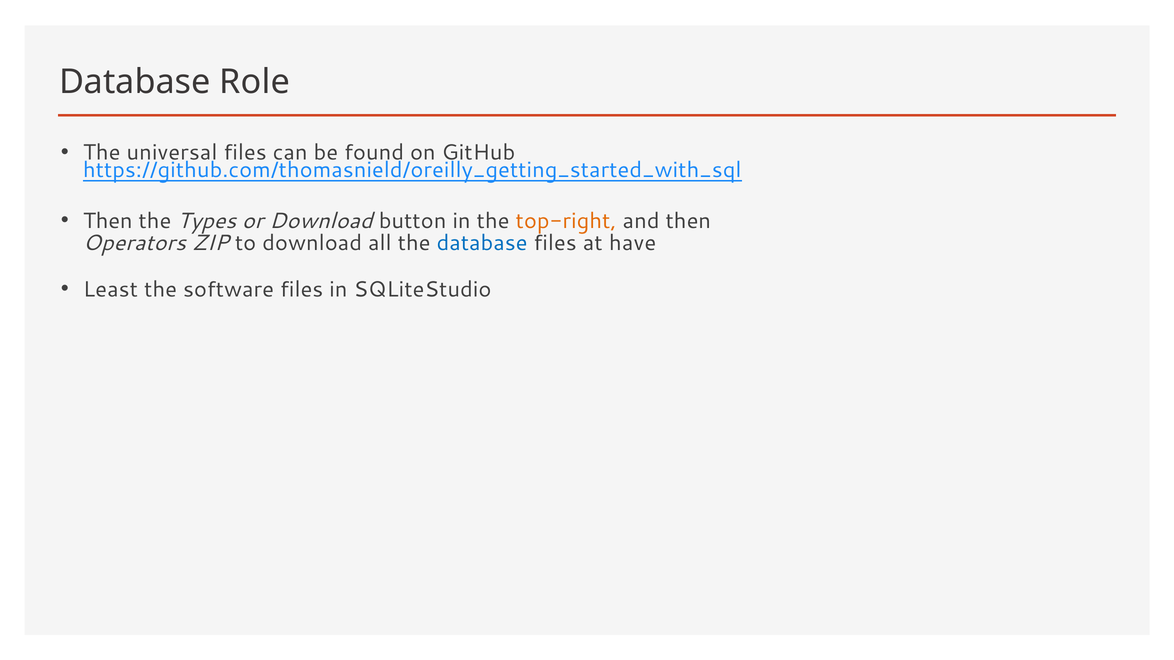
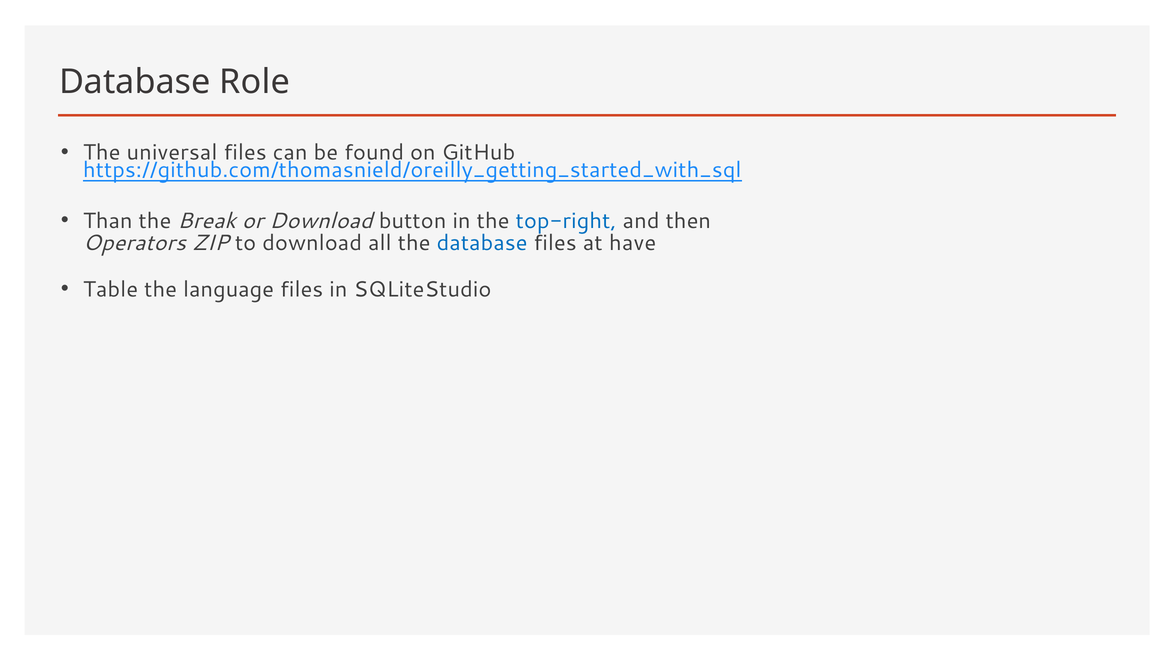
Then: Then -> Than (108, 221)
Types: Types -> Break (207, 221)
top-right colour: orange -> blue (566, 221)
Least: Least -> Table (111, 290)
software: software -> language (229, 290)
